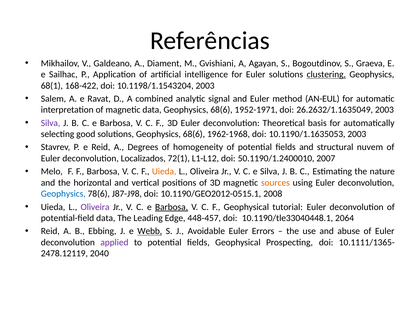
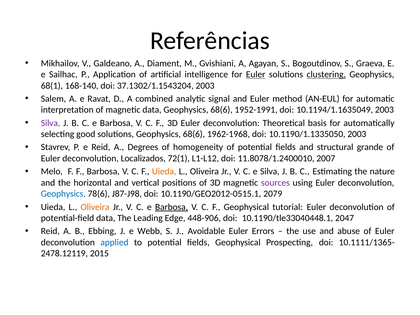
Euler underline: none -> present (256, 74)
168-422: 168-422 -> 168-140 (82, 86)
10.1198/1.1543204: 10.1198/1.1543204 -> 37.1302/1.1543204 (155, 86)
1952-1971: 1952-1971 -> 1952-1991 (256, 110)
26.2632/1.1635049: 26.2632/1.1635049 -> 10.1194/1.1635049 (335, 110)
10.1190/1.1635053: 10.1190/1.1635053 -> 10.1190/1.1335050 (307, 134)
nuvem: nuvem -> grande (370, 147)
50.1190/1.2400010: 50.1190/1.2400010 -> 11.8078/1.2400010 (276, 158)
sources colour: orange -> purple (275, 183)
2008: 2008 -> 2079 (273, 194)
Oliveira colour: purple -> orange (95, 207)
448-457: 448-457 -> 448-906 (204, 218)
2064: 2064 -> 2047 (345, 218)
Webb underline: present -> none (150, 231)
applied colour: purple -> blue (114, 242)
2040: 2040 -> 2015 (99, 254)
